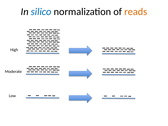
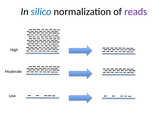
reads colour: orange -> purple (136, 12)
